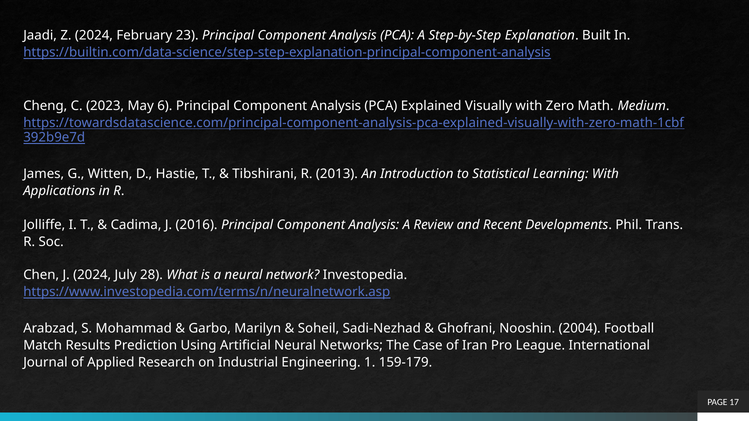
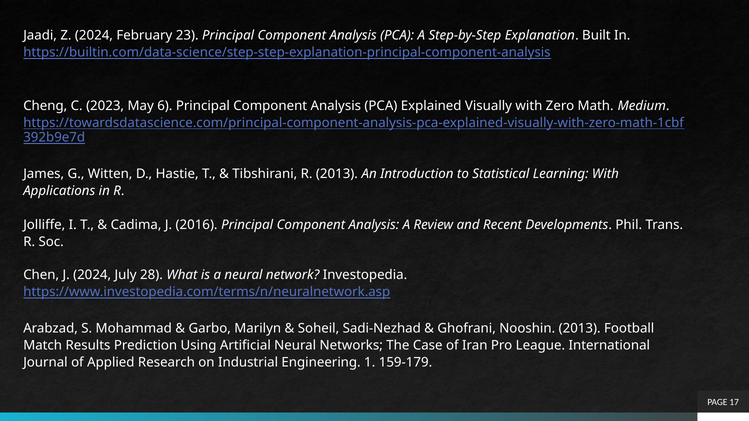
Nooshin 2004: 2004 -> 2013 (580, 328)
